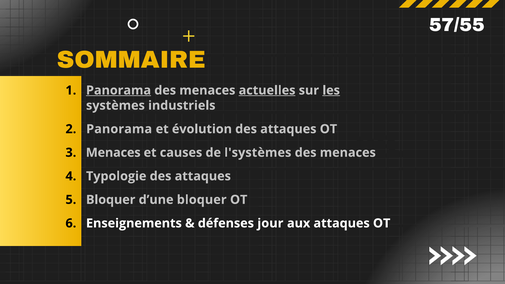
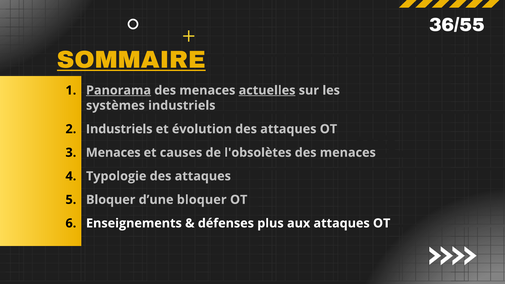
57/55: 57/55 -> 36/55 (457, 25)
SOMMAIRE underline: none -> present (131, 60)
les underline: present -> none (331, 90)
Panorama: Panorama -> Industriels (119, 129)
l'systèmes: l'systèmes -> l'obsolètes (258, 153)
jour: jour -> plus (270, 223)
